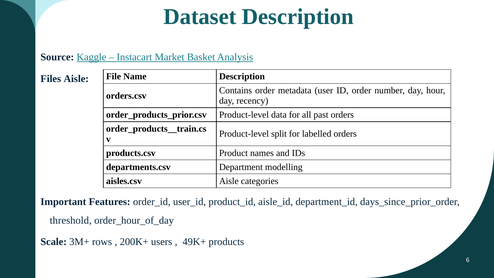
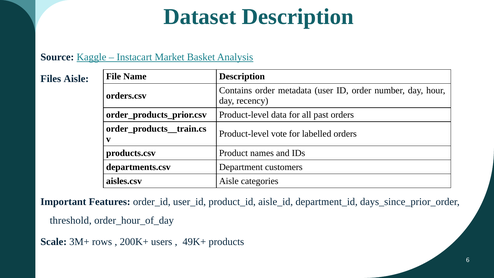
split: split -> vote (279, 134)
modelling: modelling -> customers (284, 167)
